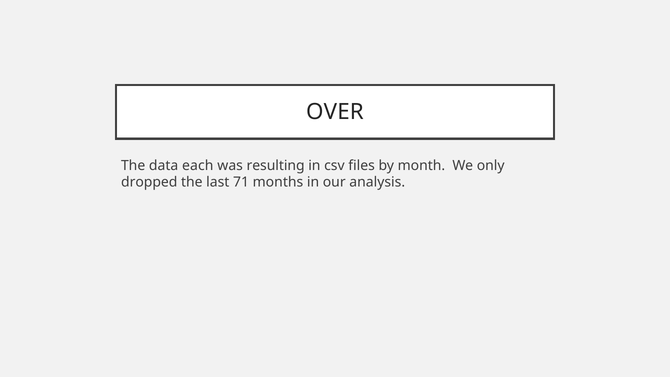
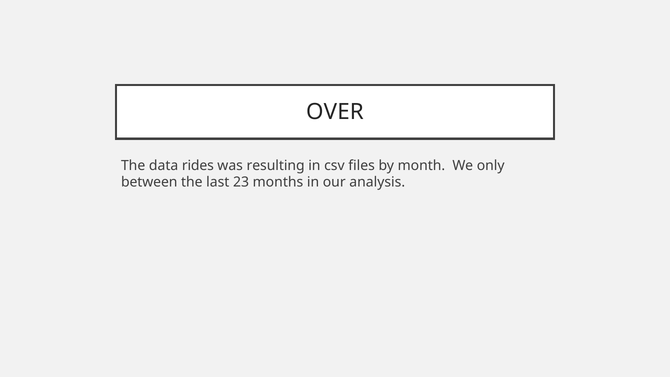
each: each -> rides (198, 166)
dropped: dropped -> between (149, 182)
71: 71 -> 23 (241, 182)
